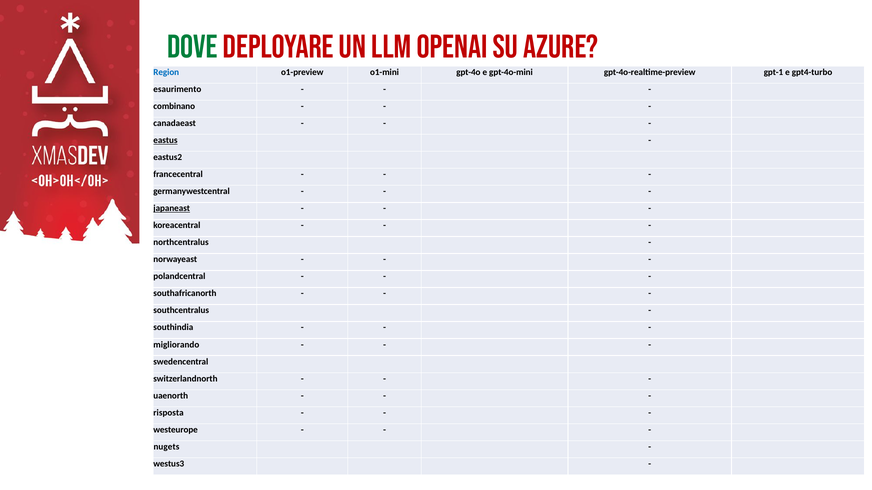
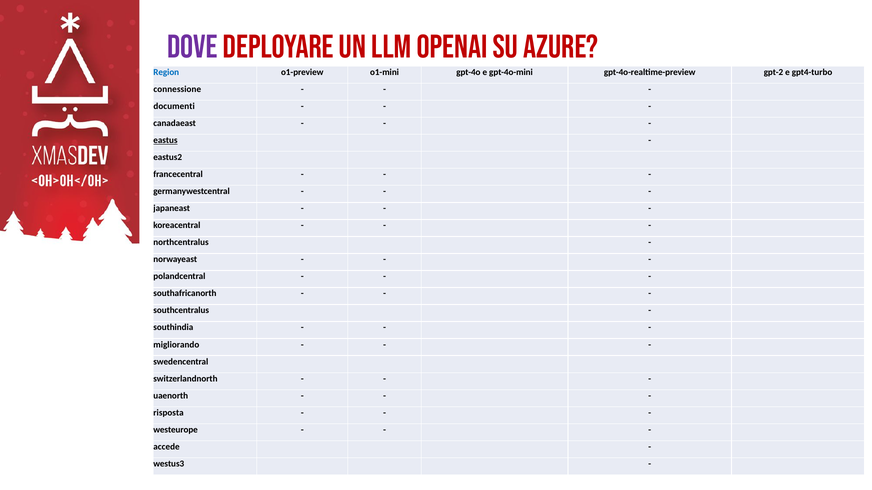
Dove colour: green -> purple (192, 47)
gpt-1: gpt-1 -> gpt-2 (773, 72)
esaurimento: esaurimento -> connessione (177, 89)
combinano: combinano -> documenti (174, 106)
japaneast underline: present -> none (172, 209)
nugets: nugets -> accede (166, 447)
